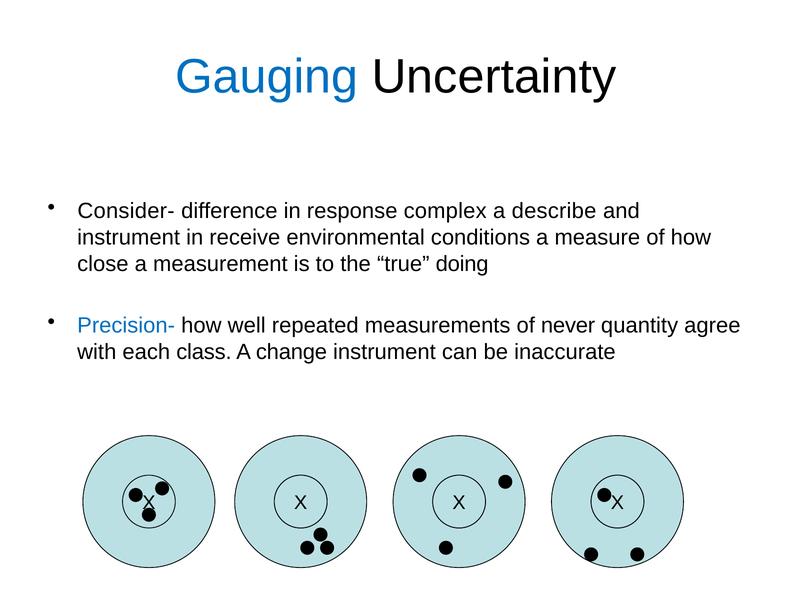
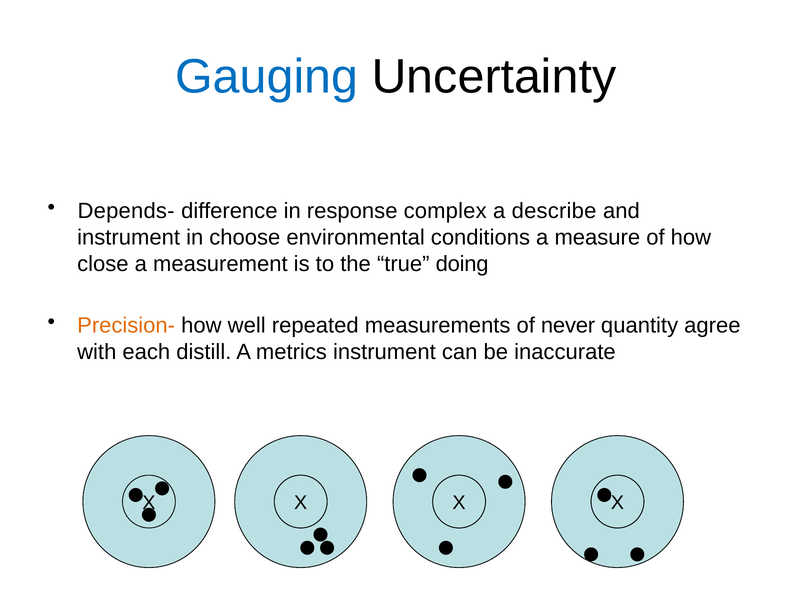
Consider-: Consider- -> Depends- (126, 211)
receive: receive -> choose (245, 237)
Precision- colour: blue -> orange (126, 325)
class: class -> distill (204, 352)
change: change -> metrics (291, 352)
